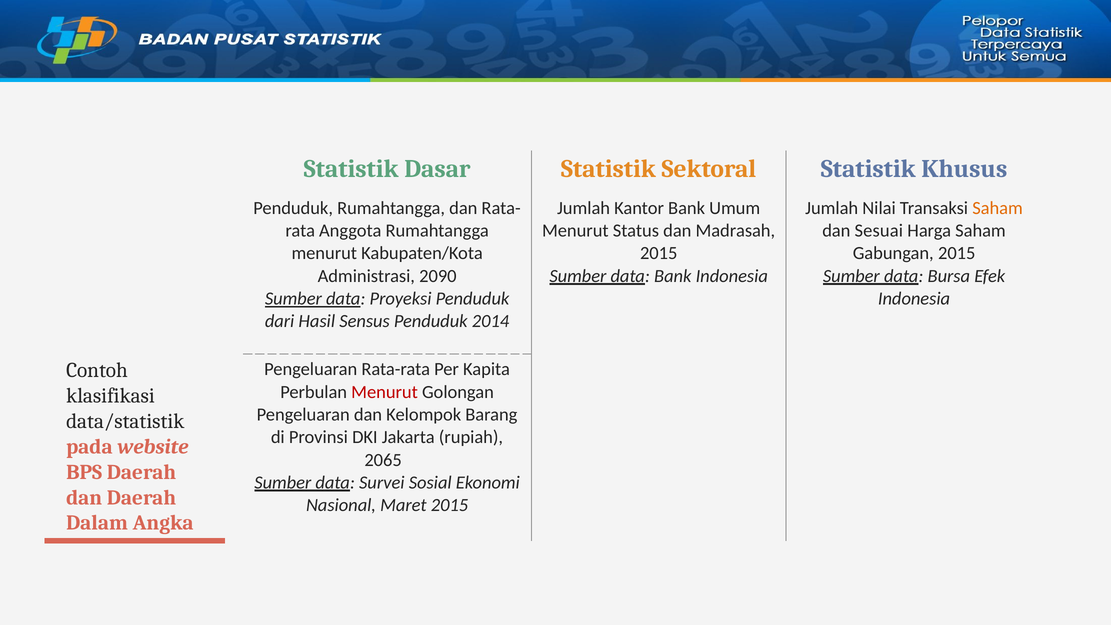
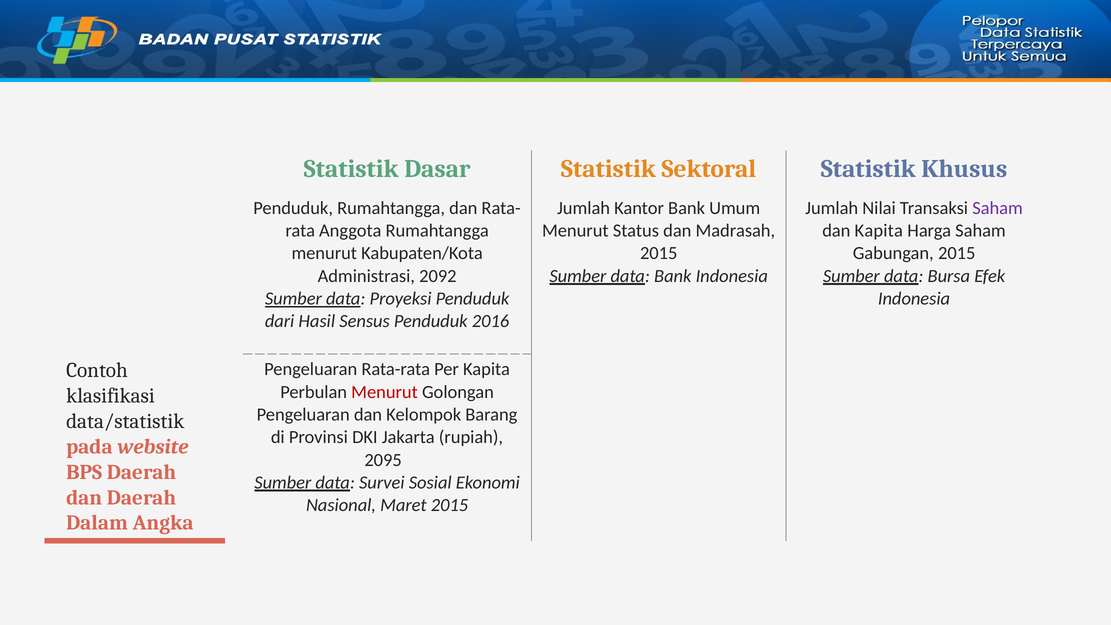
Saham colour: orange -> purple (998, 208)
dan Sesuai: Sesuai -> Kapita (879, 231)
2090: 2090 -> 2092 (438, 276)
2014: 2014 -> 2016 (491, 321)
2065: 2065 -> 2095 (383, 460)
